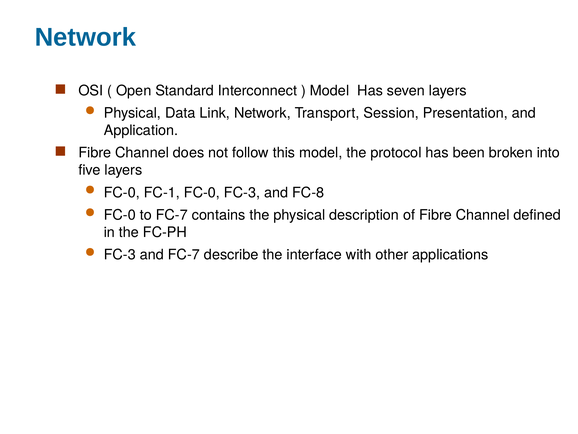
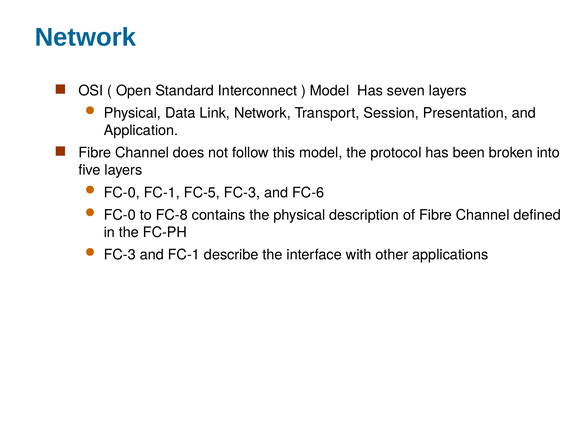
FC-1 FC-0: FC-0 -> FC-5 (202, 192)
FC-8: FC-8 -> FC-6 (308, 192)
to FC-7: FC-7 -> FC-8 (172, 215)
and FC-7: FC-7 -> FC-1 (184, 255)
